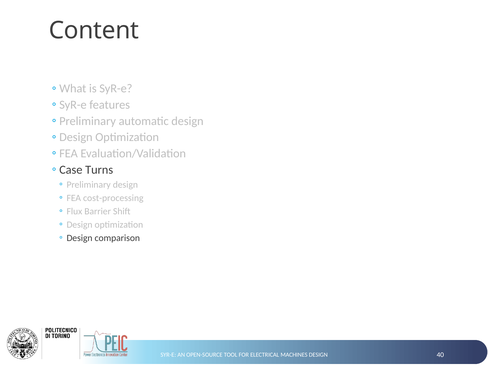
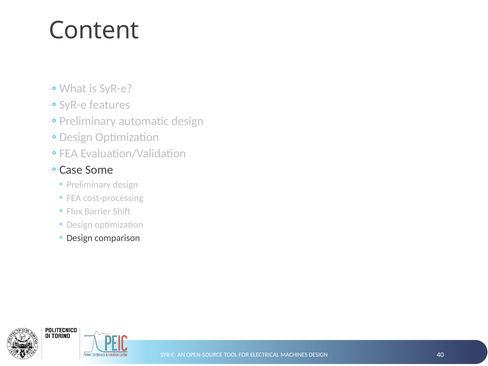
Turns: Turns -> Some (99, 170)
